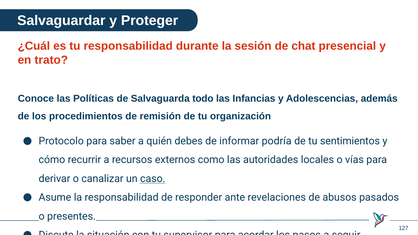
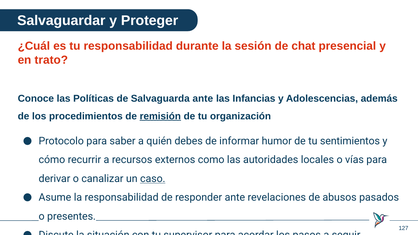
Salvaguarda todo: todo -> ante (203, 98)
remisión underline: none -> present (160, 116)
podría: podría -> humor (277, 141)
